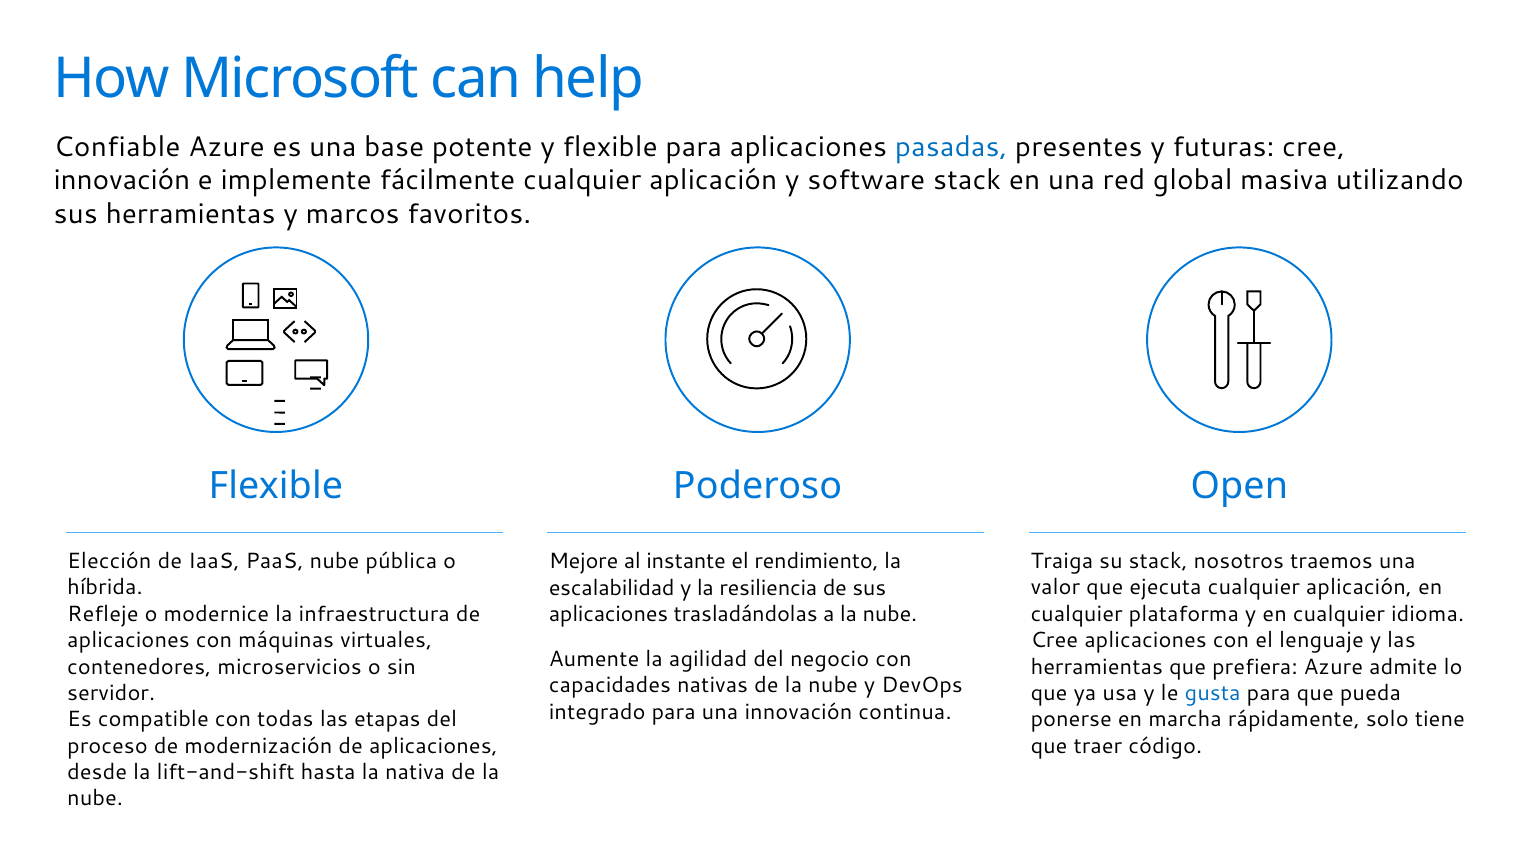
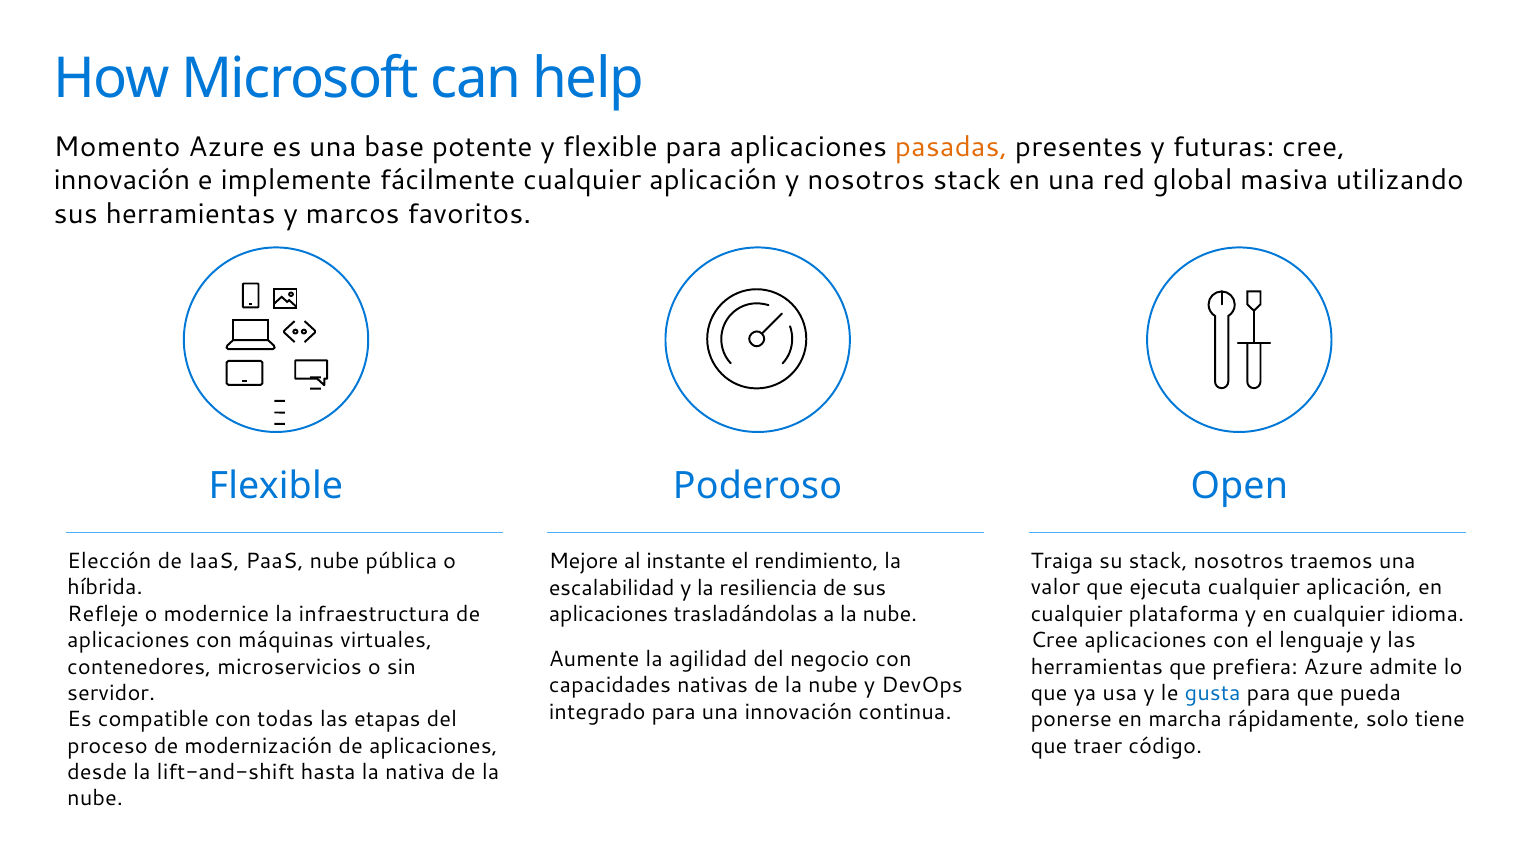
Confiable: Confiable -> Momento (117, 147)
pasadas colour: blue -> orange (951, 147)
y software: software -> nosotros (866, 181)
